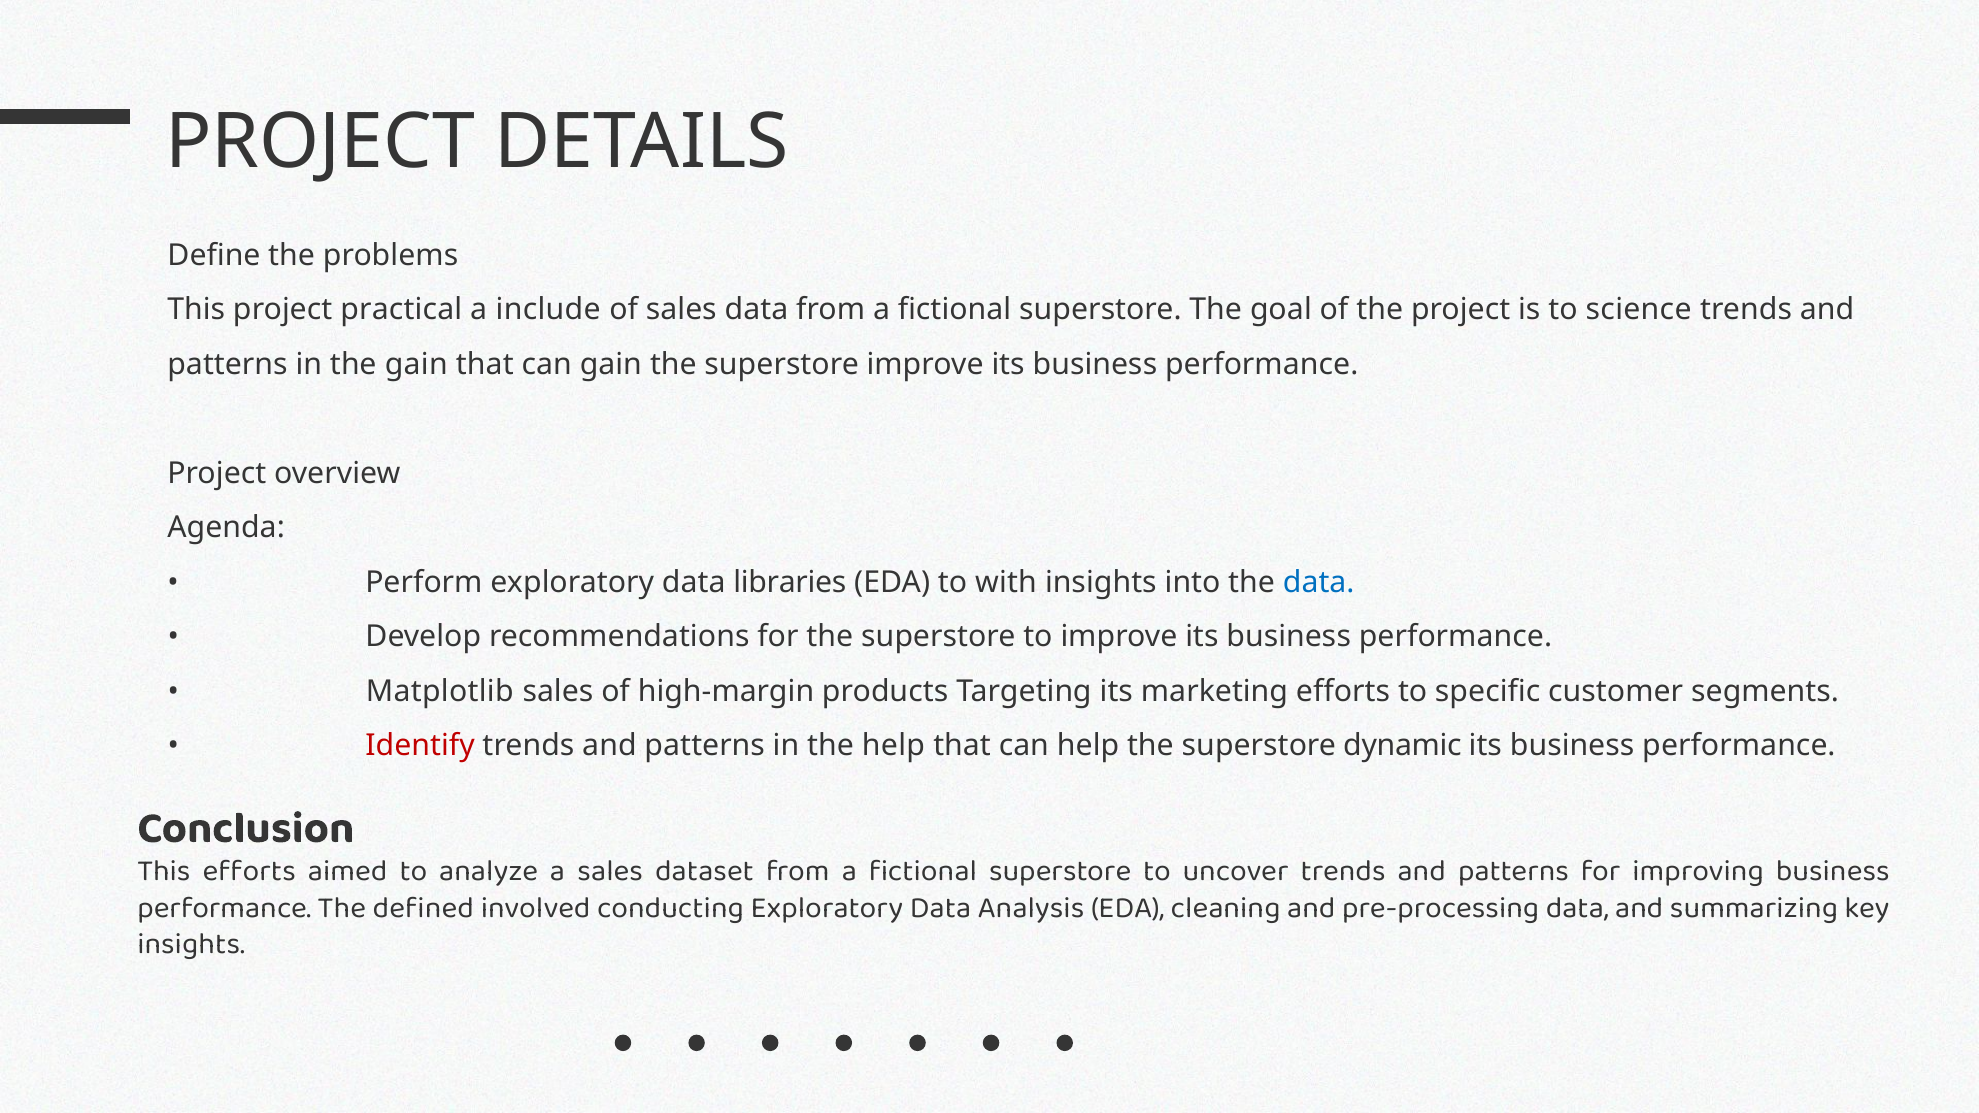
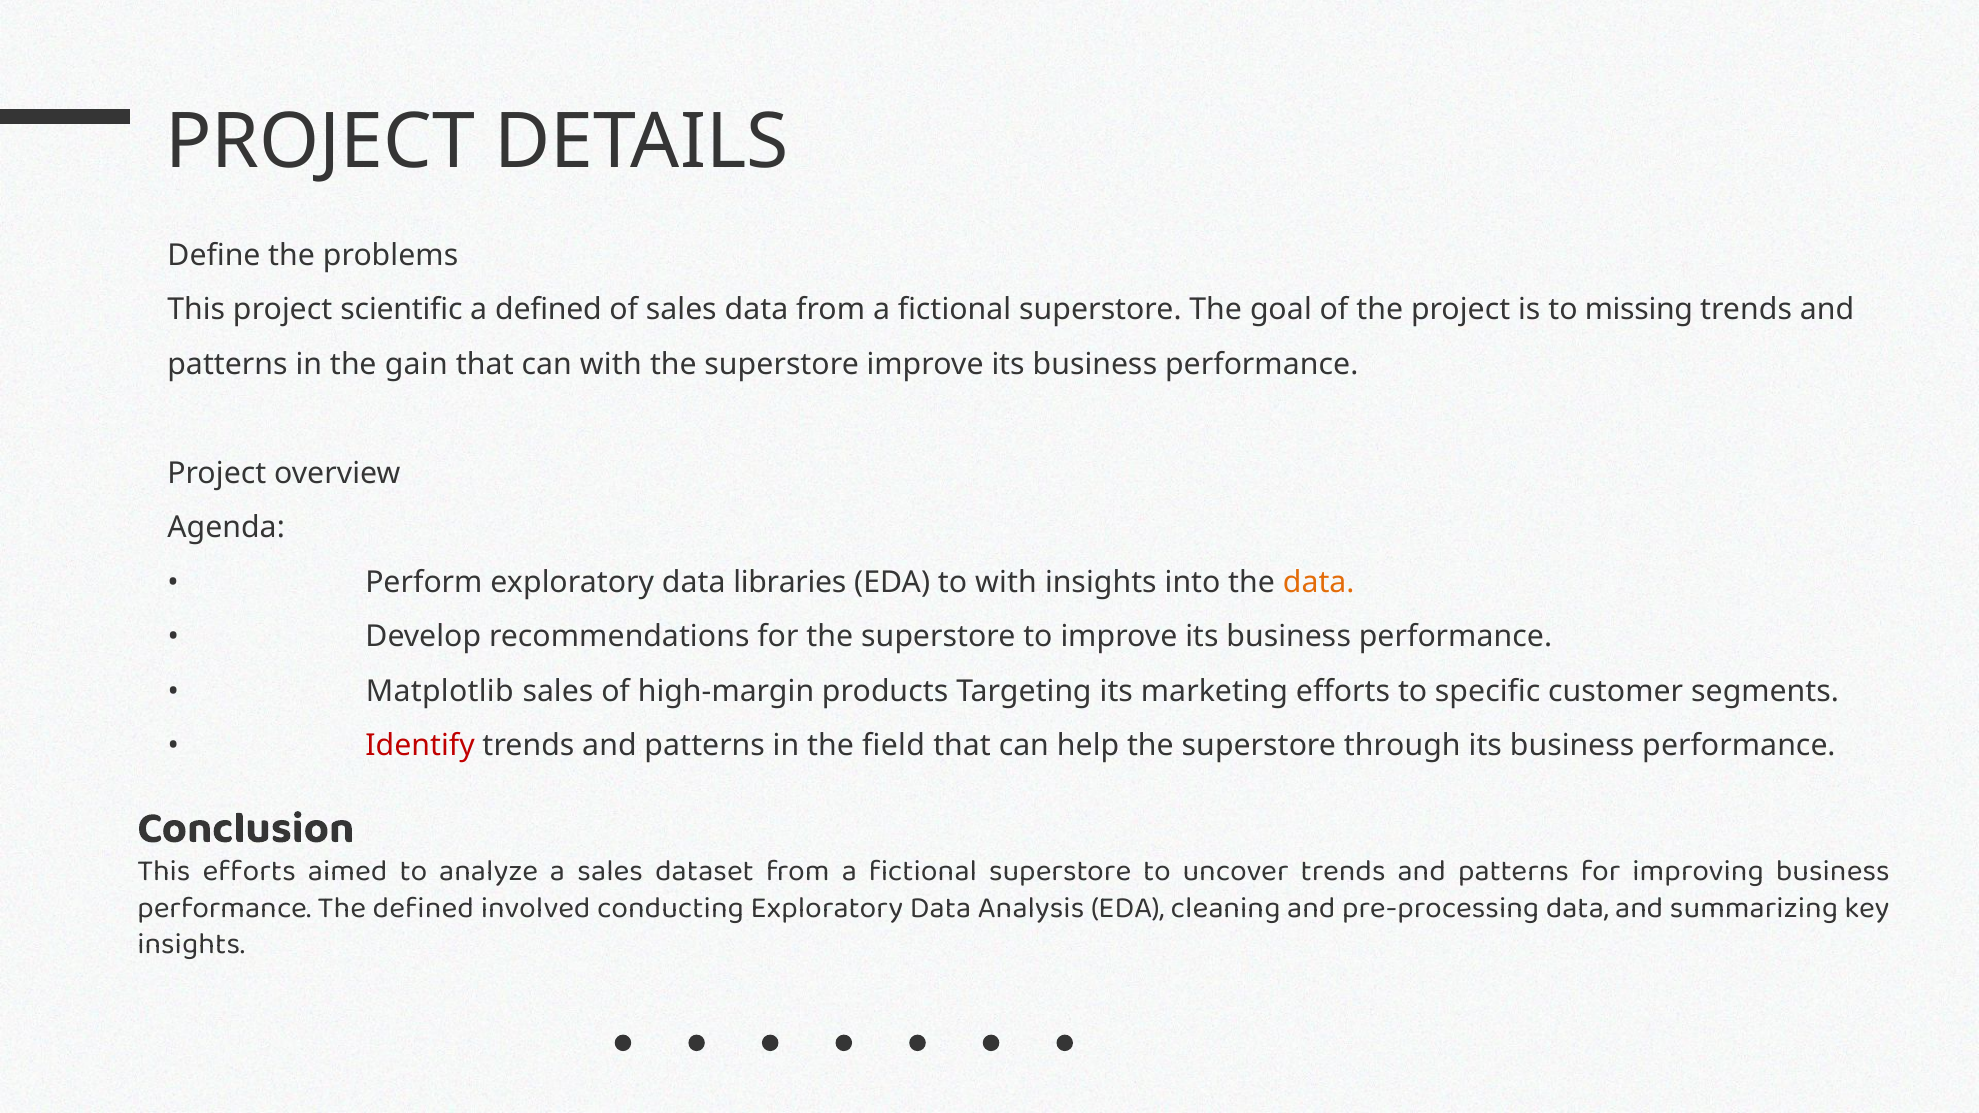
practical: practical -> scientific (401, 310)
a include: include -> defined (548, 310)
science: science -> missing (1639, 310)
can gain: gain -> with (611, 364)
data colour: blue -> orange (1319, 582)
the help: help -> field (893, 746)
dynamic: dynamic -> through (1402, 746)
